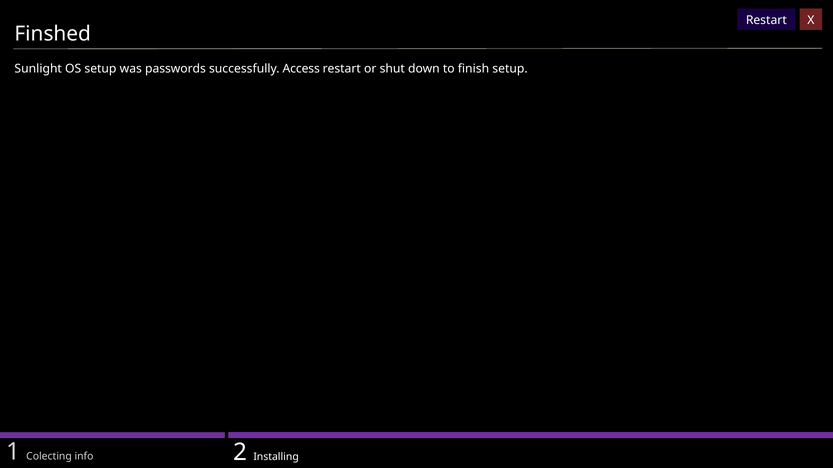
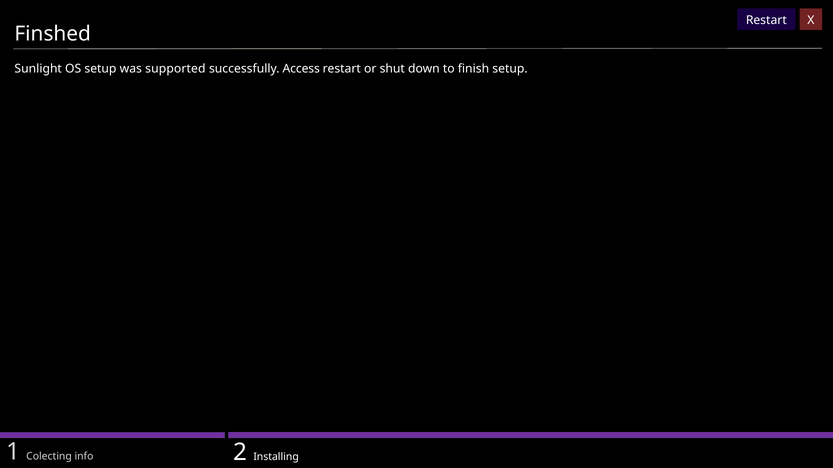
passwords: passwords -> supported (175, 69)
